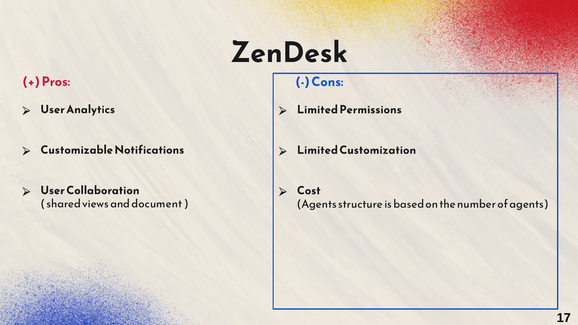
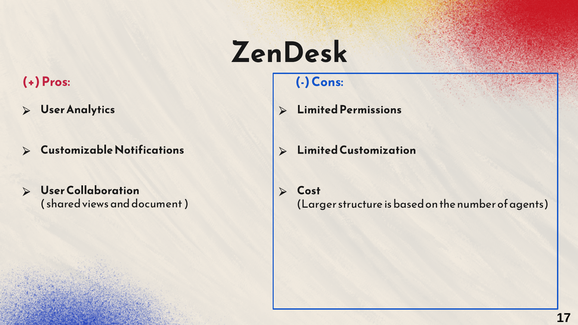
Agents: Agents -> Larger (317, 204)
